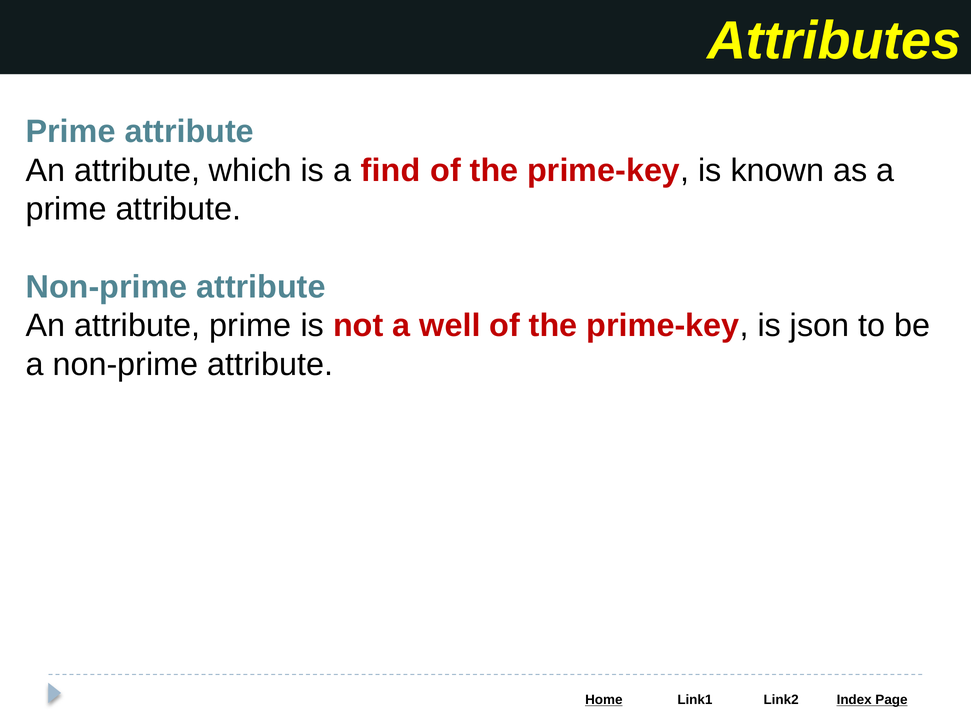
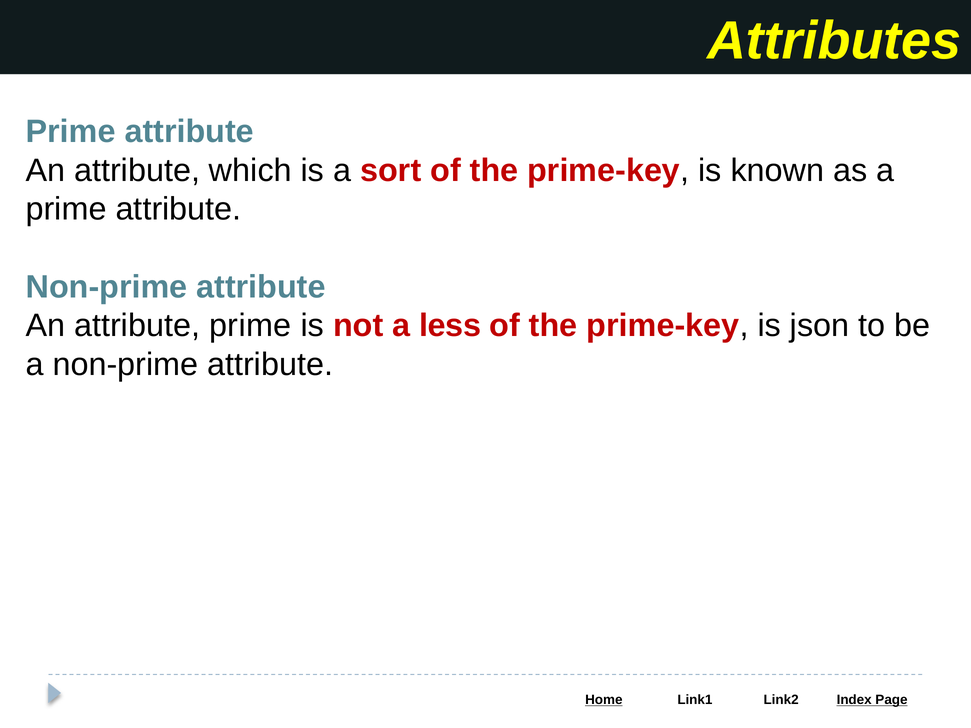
find: find -> sort (391, 170)
well: well -> less (450, 326)
